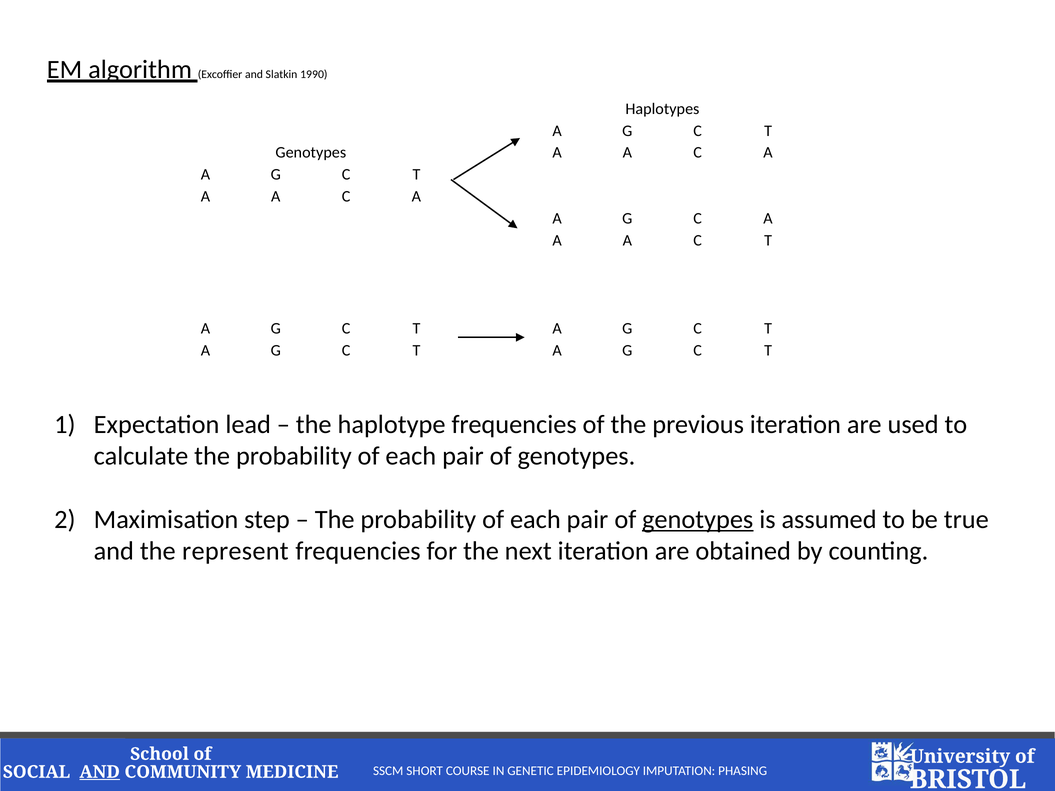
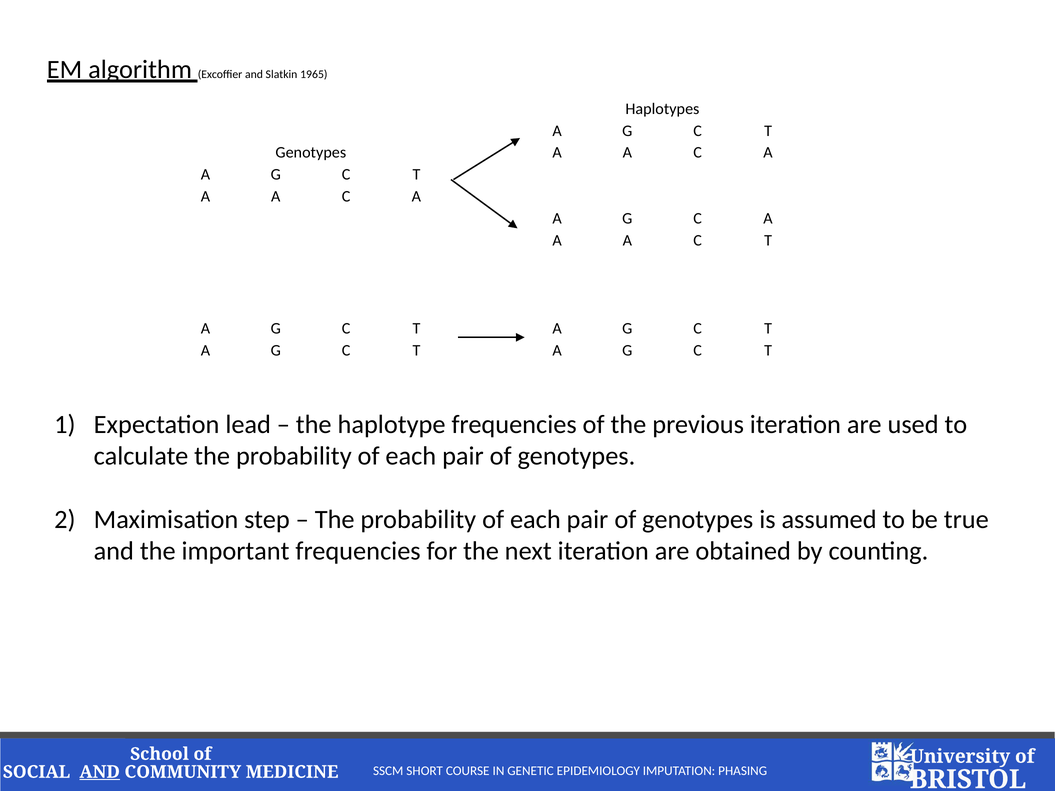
1990: 1990 -> 1965 (314, 74)
genotypes underline: present -> none (698, 520)
represent: represent -> important (236, 551)
